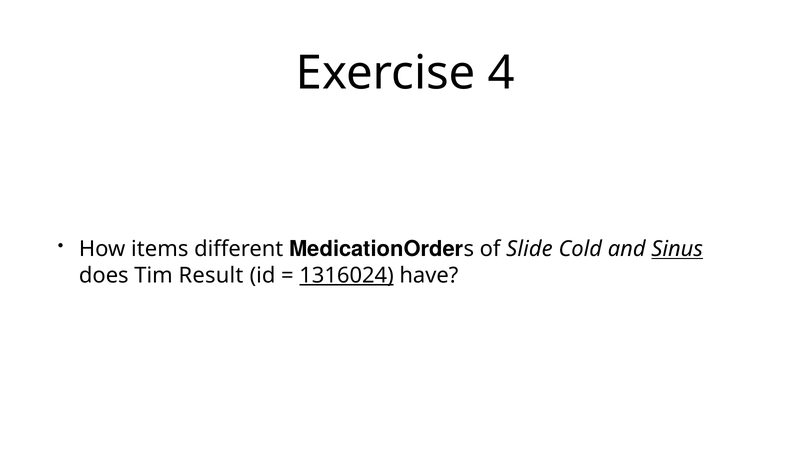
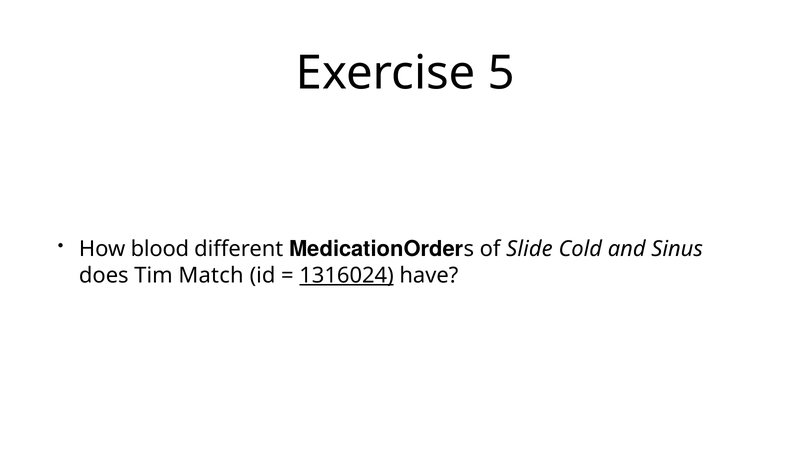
4: 4 -> 5 (501, 73)
items: items -> blood (160, 249)
Sinus underline: present -> none (677, 249)
Result: Result -> Match (211, 276)
